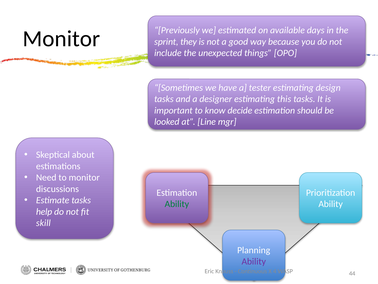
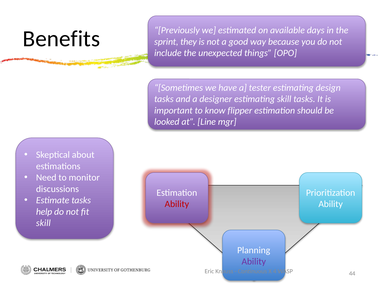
Monitor: Monitor -> Benefits (61, 39)
estimating this: this -> skill (284, 99)
decide: decide -> flipper (240, 110)
Ability colour: green -> red (177, 204)
